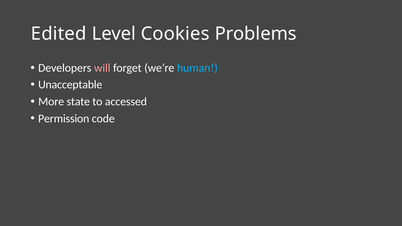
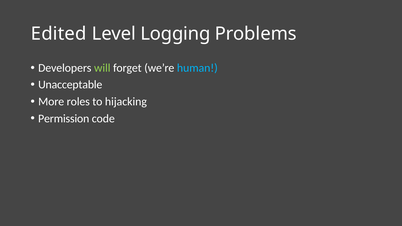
Cookies: Cookies -> Logging (175, 34)
will colour: pink -> light green (102, 68)
state: state -> roles (78, 102)
accessed: accessed -> hijacking (126, 102)
